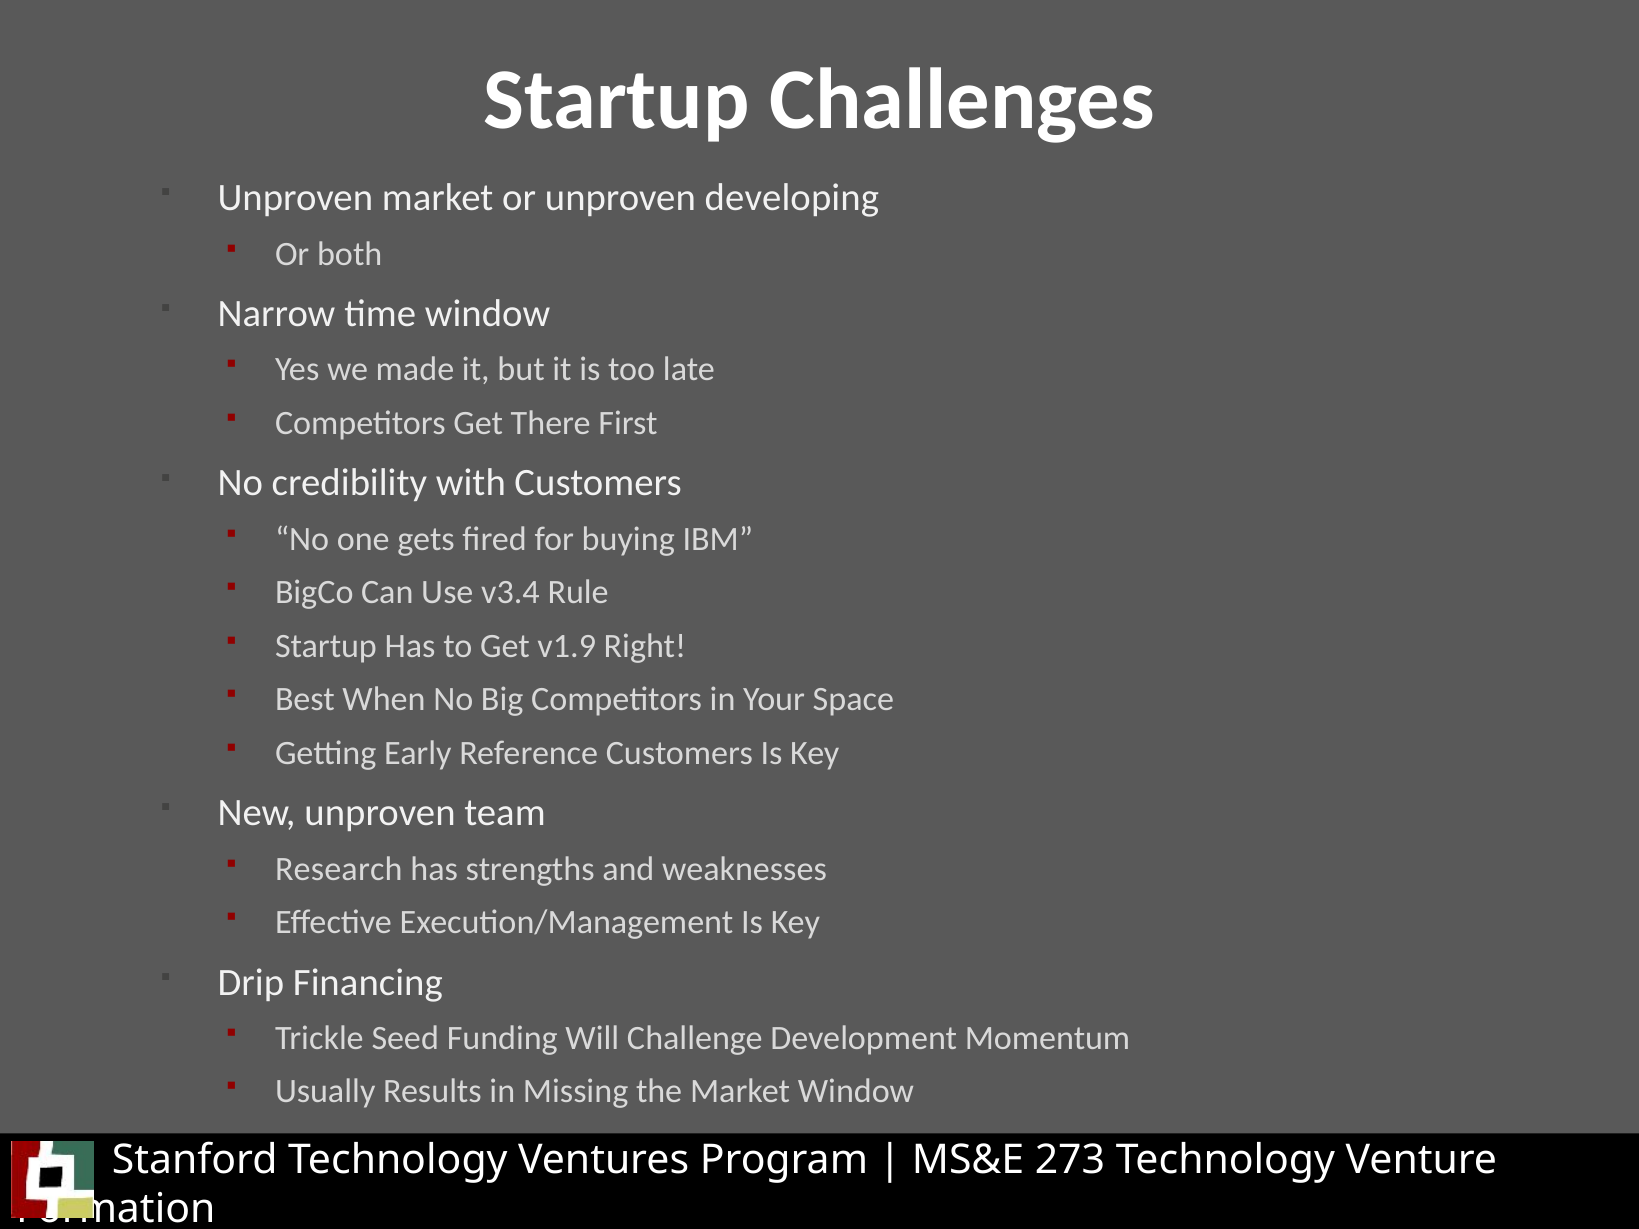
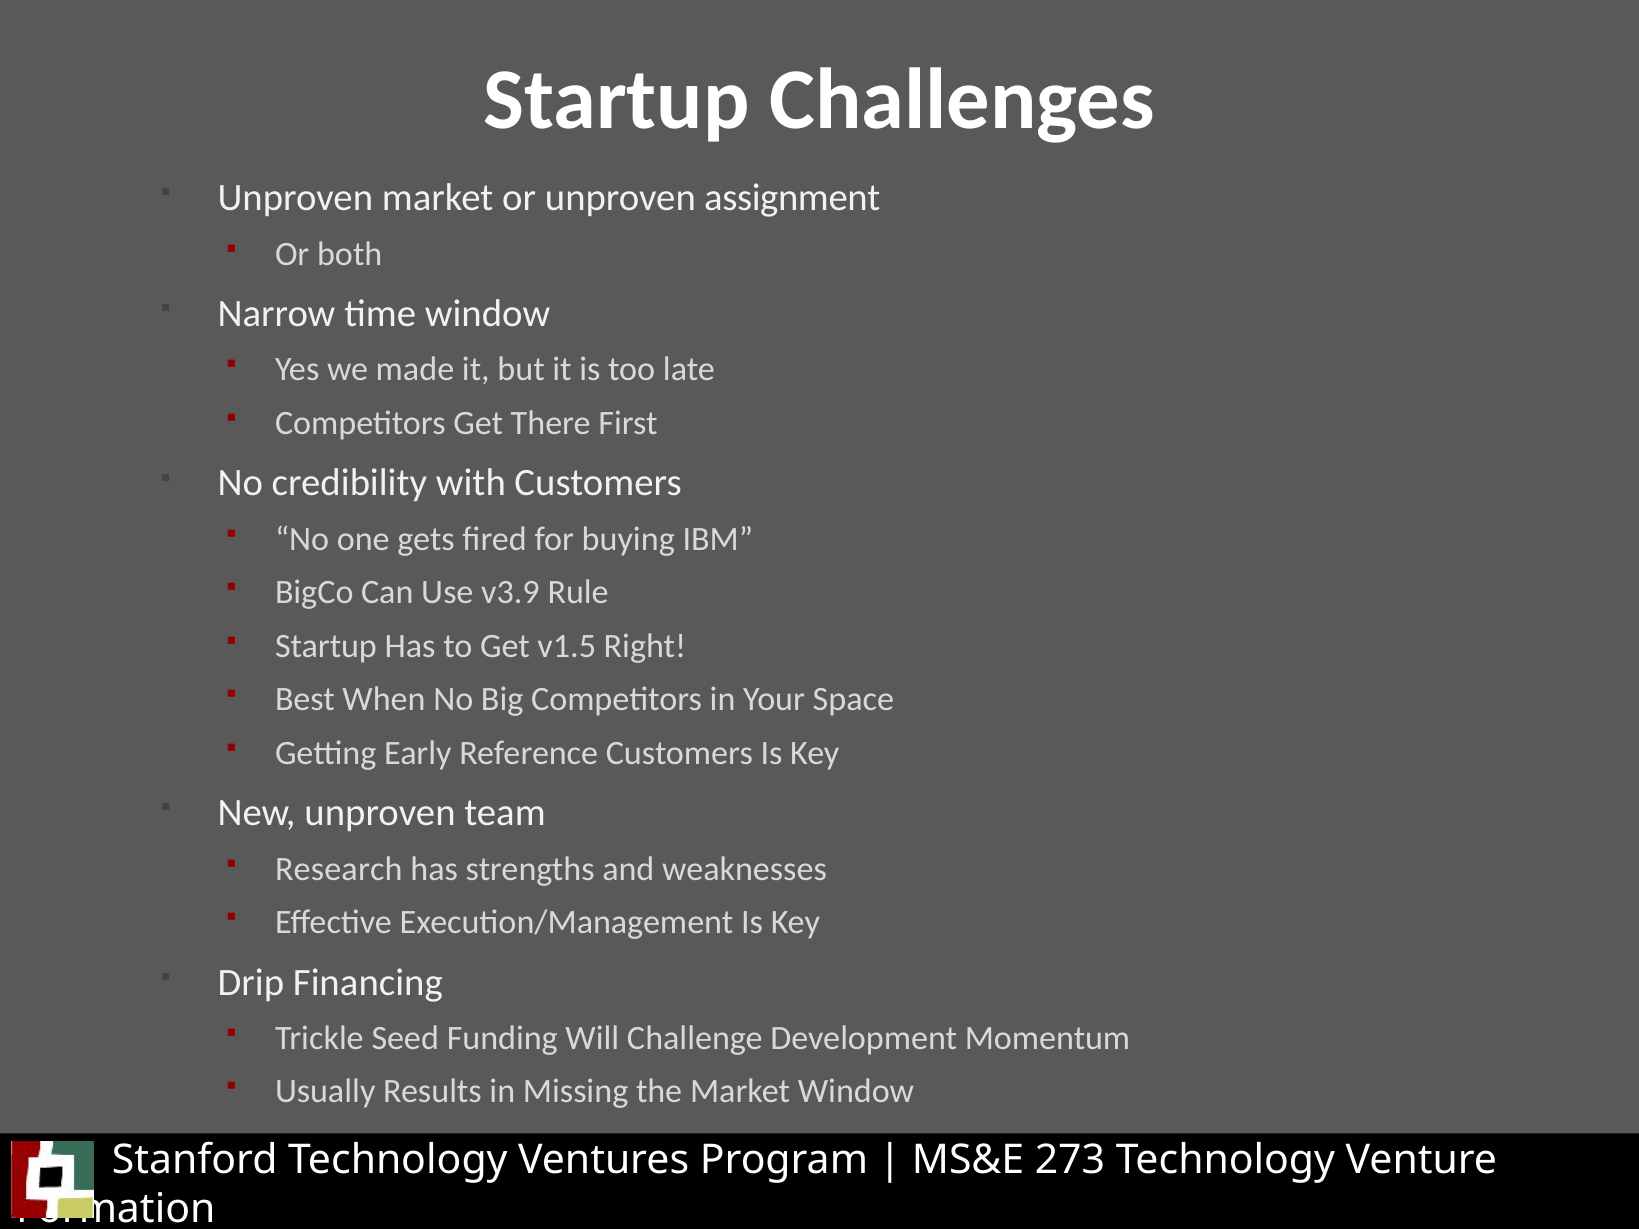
developing: developing -> assignment (792, 198)
v3.4: v3.4 -> v3.9 (510, 593)
v1.9: v1.9 -> v1.5 (567, 646)
